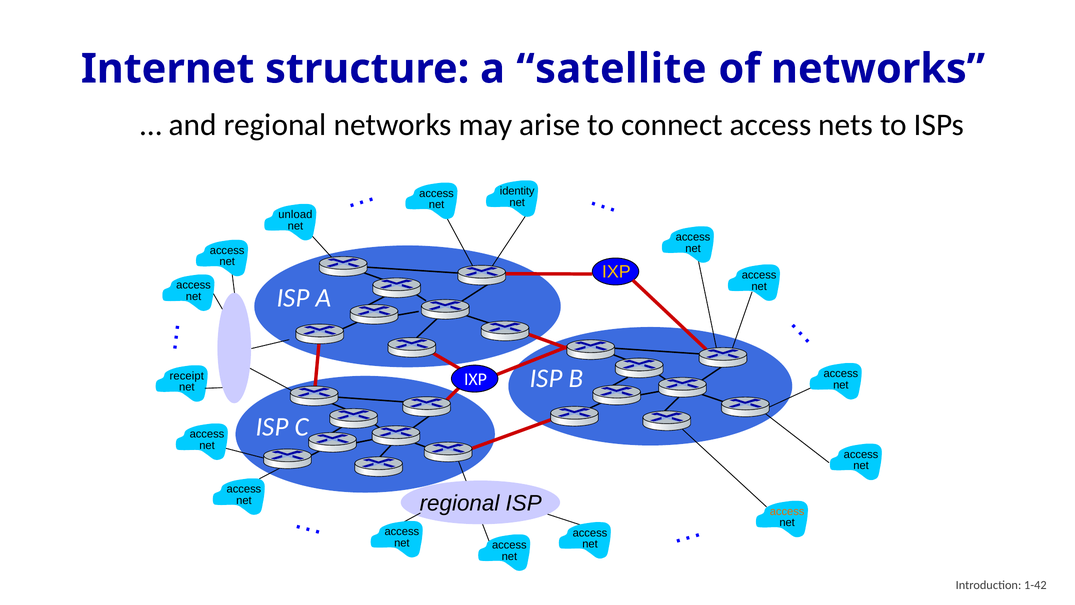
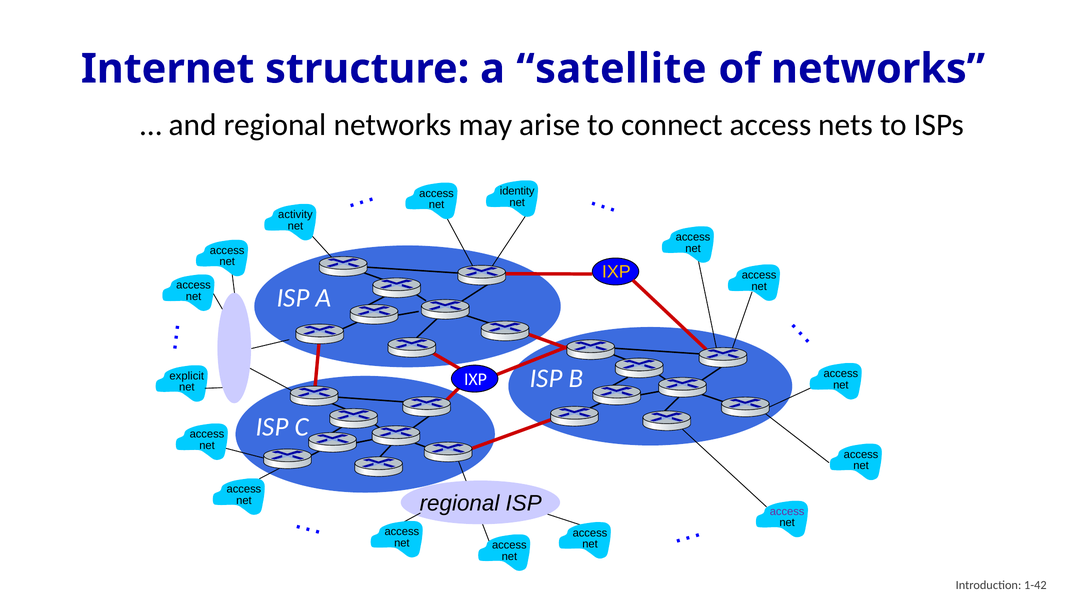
unload: unload -> activity (295, 215)
receipt: receipt -> explicit (187, 376)
access colour: orange -> purple (787, 511)
